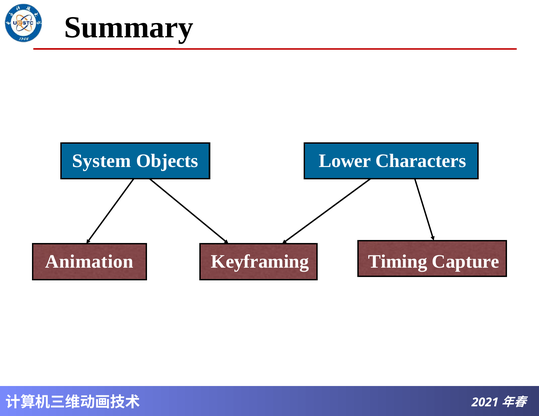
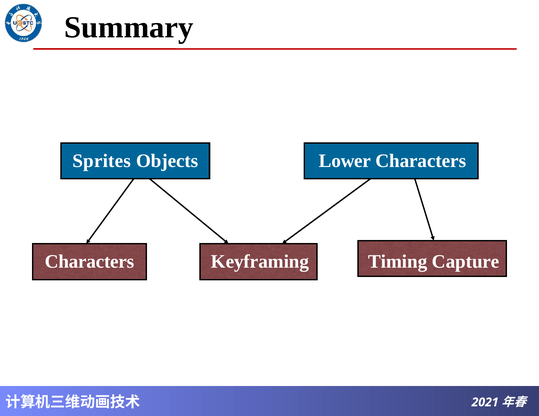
System: System -> Sprites (102, 161)
Animation: Animation -> Characters (90, 262)
